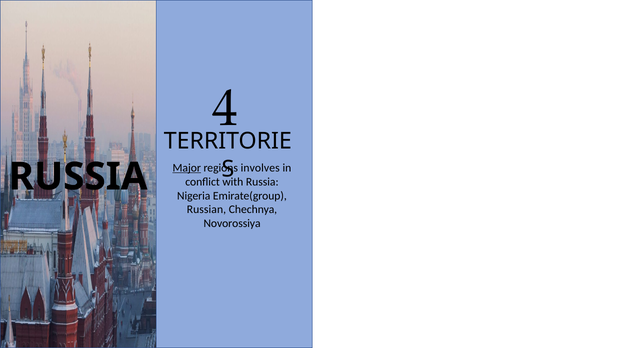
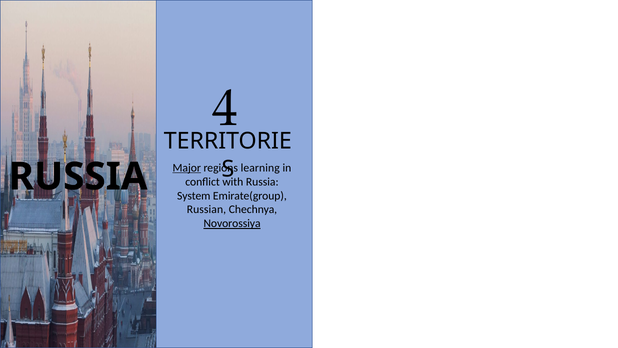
involves: involves -> learning (260, 168)
Nigeria: Nigeria -> System (194, 195)
Novorossiya underline: none -> present (232, 223)
